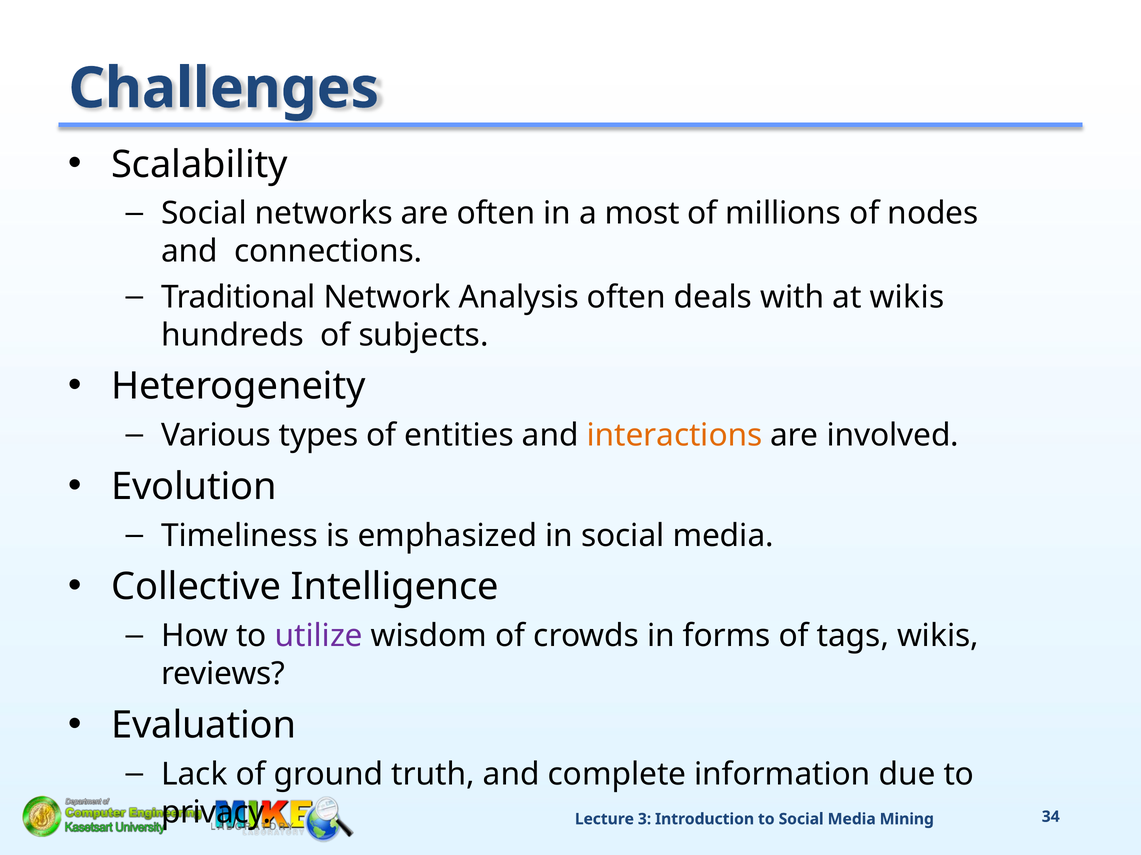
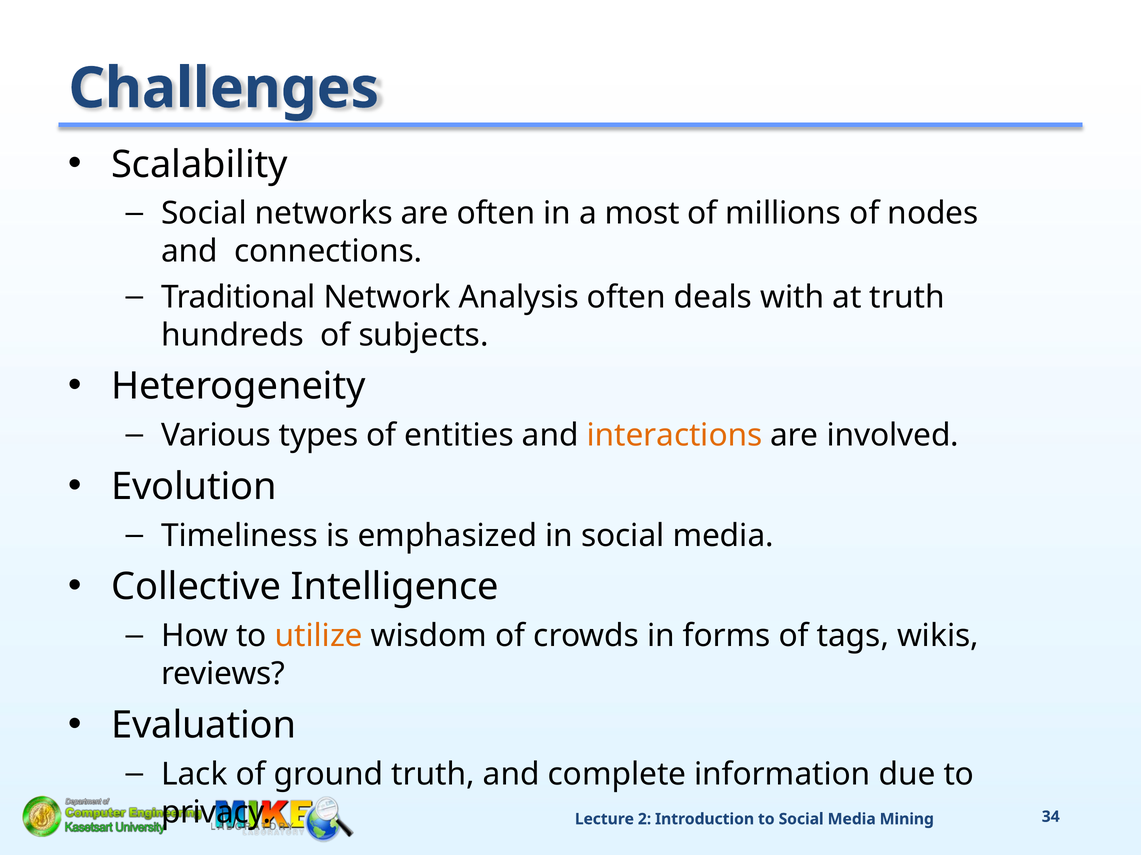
at wikis: wikis -> truth (907, 297)
utilize colour: purple -> orange (319, 636)
3: 3 -> 2 (645, 820)
